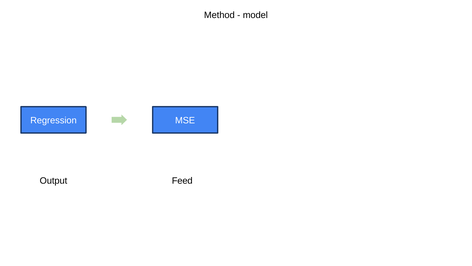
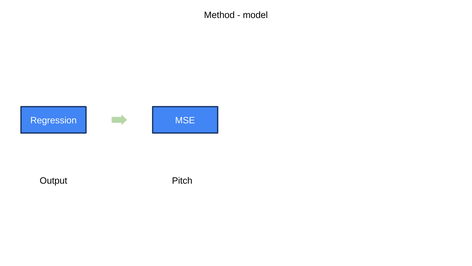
Feed: Feed -> Pitch (182, 181)
